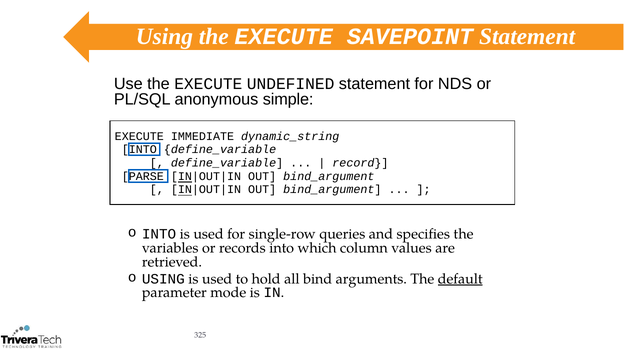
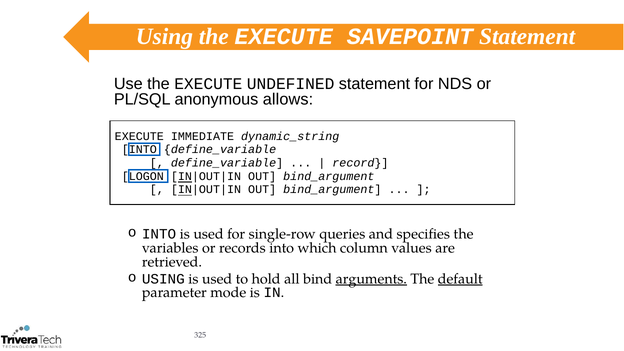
simple: simple -> allows (288, 100)
PARSE: PARSE -> LOGON (143, 176)
arguments underline: none -> present (371, 279)
